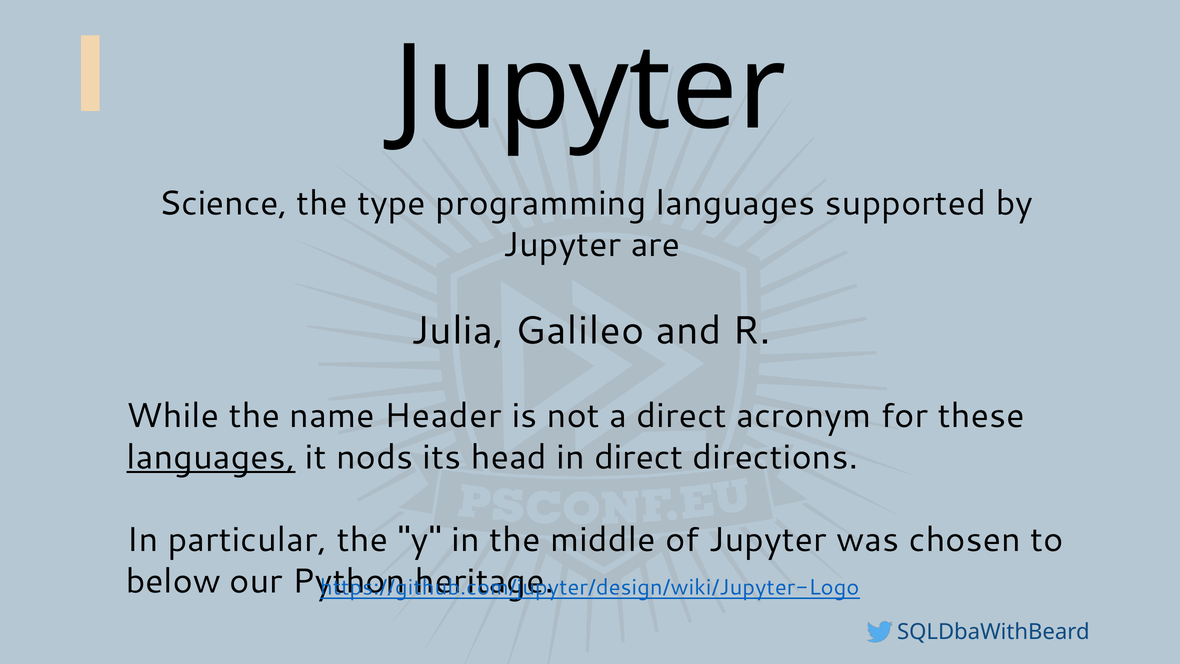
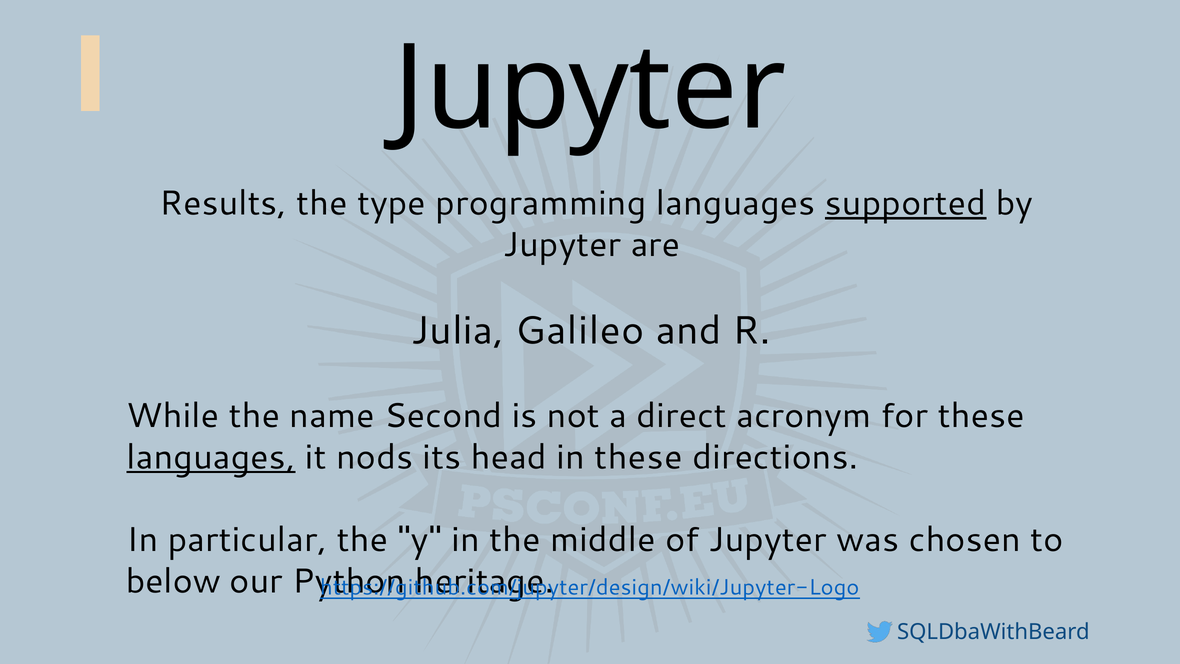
Science: Science -> Results (223, 203)
supported underline: none -> present (906, 203)
Header: Header -> Second (443, 416)
in direct: direct -> these (638, 457)
